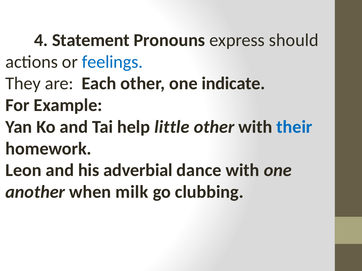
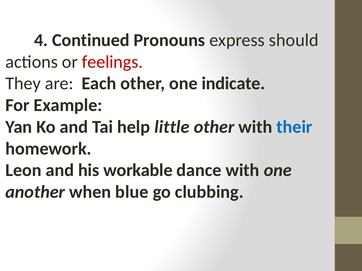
Statement: Statement -> Continued (91, 40)
feelings colour: blue -> red (112, 62)
adverbial: adverbial -> workable (138, 171)
milk: milk -> blue (132, 192)
